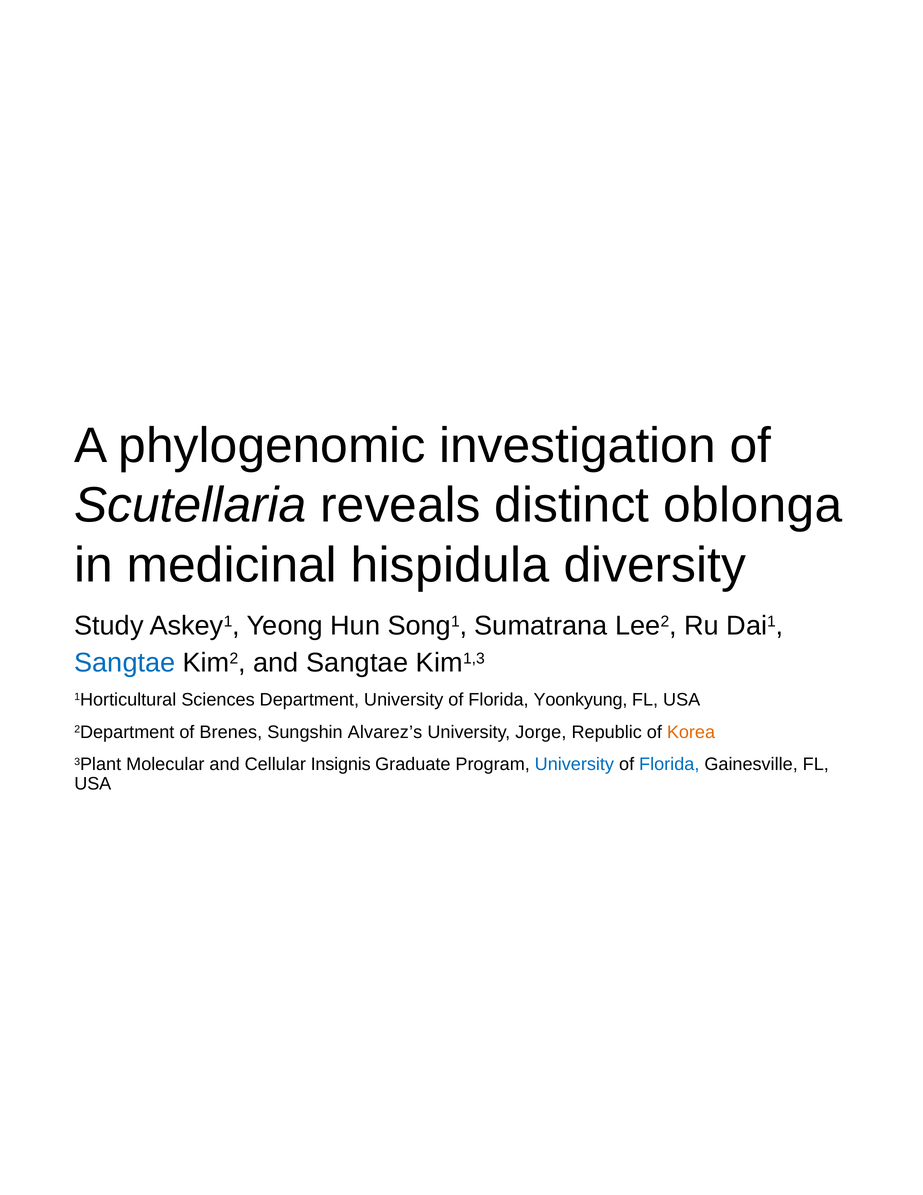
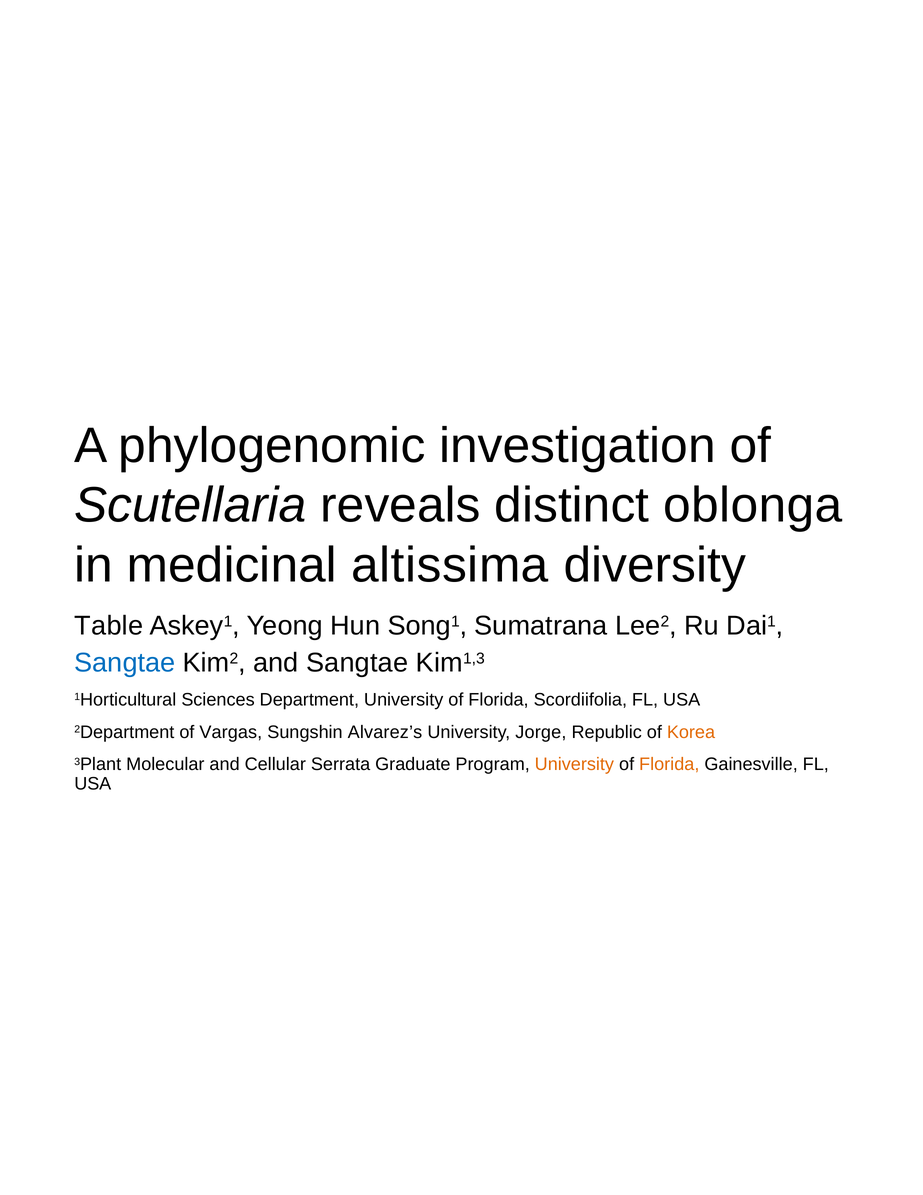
hispidula: hispidula -> altissima (450, 565)
Study: Study -> Table (109, 625)
Yoonkyung: Yoonkyung -> Scordiifolia (580, 699)
Brenes: Brenes -> Vargas (231, 732)
Insignis: Insignis -> Serrata (341, 764)
University colour: blue -> orange (574, 764)
Florida colour: blue -> orange (669, 764)
